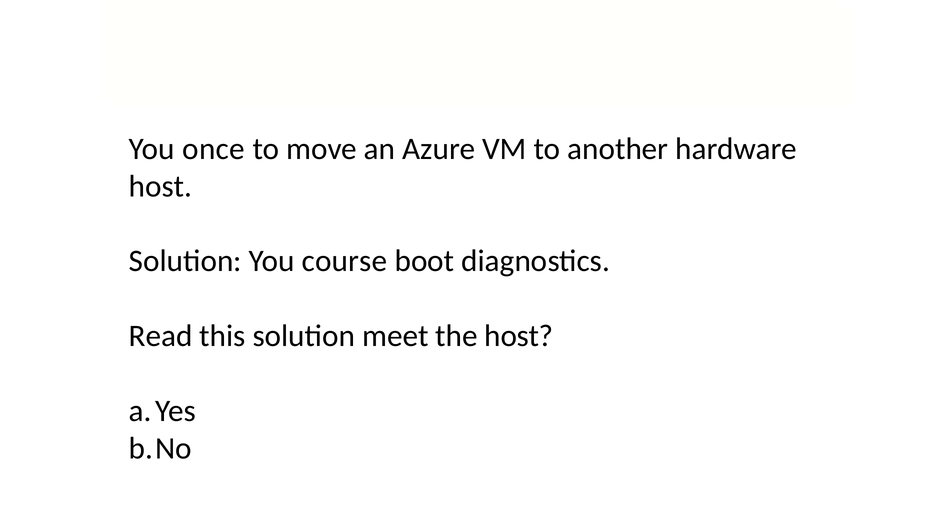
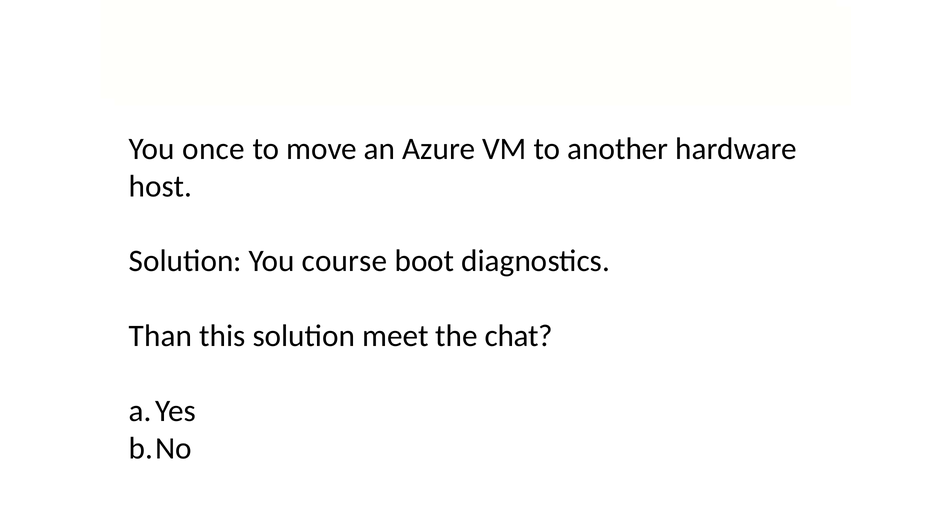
Read: Read -> Than (161, 336)
the host: host -> chat (519, 336)
